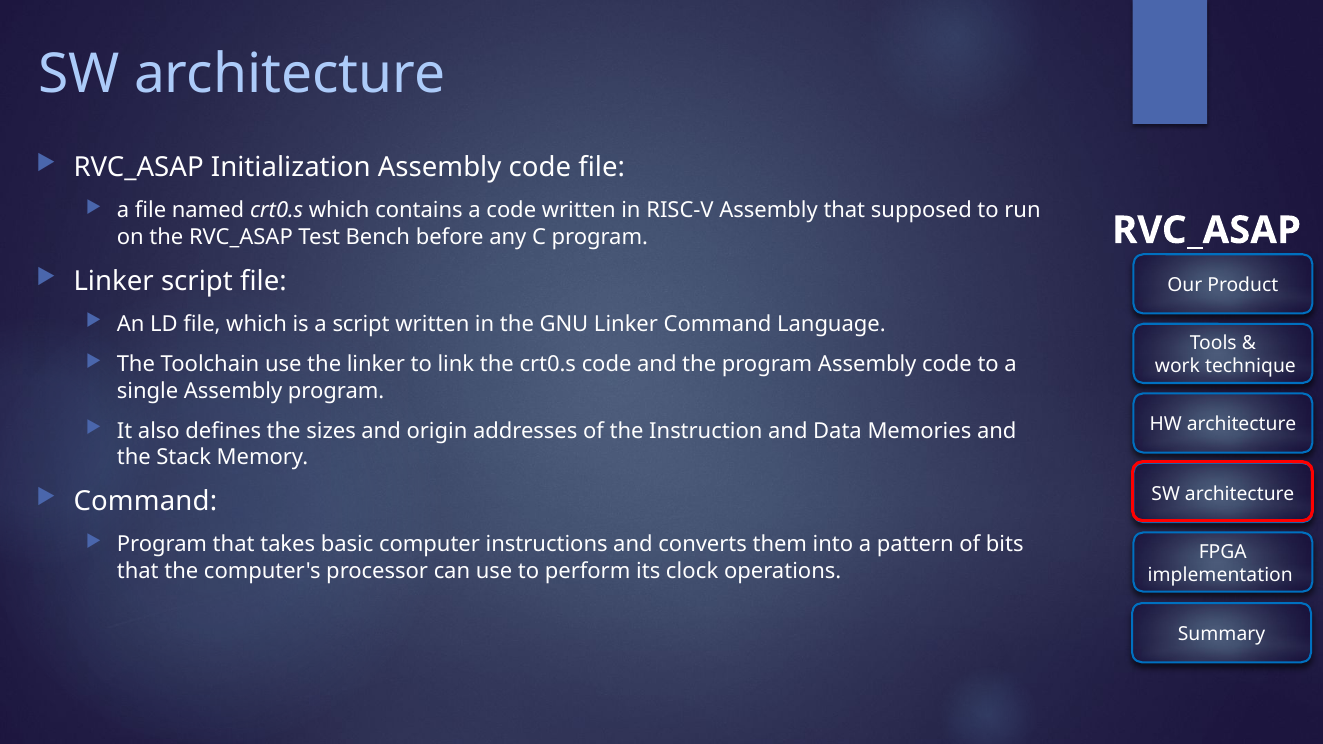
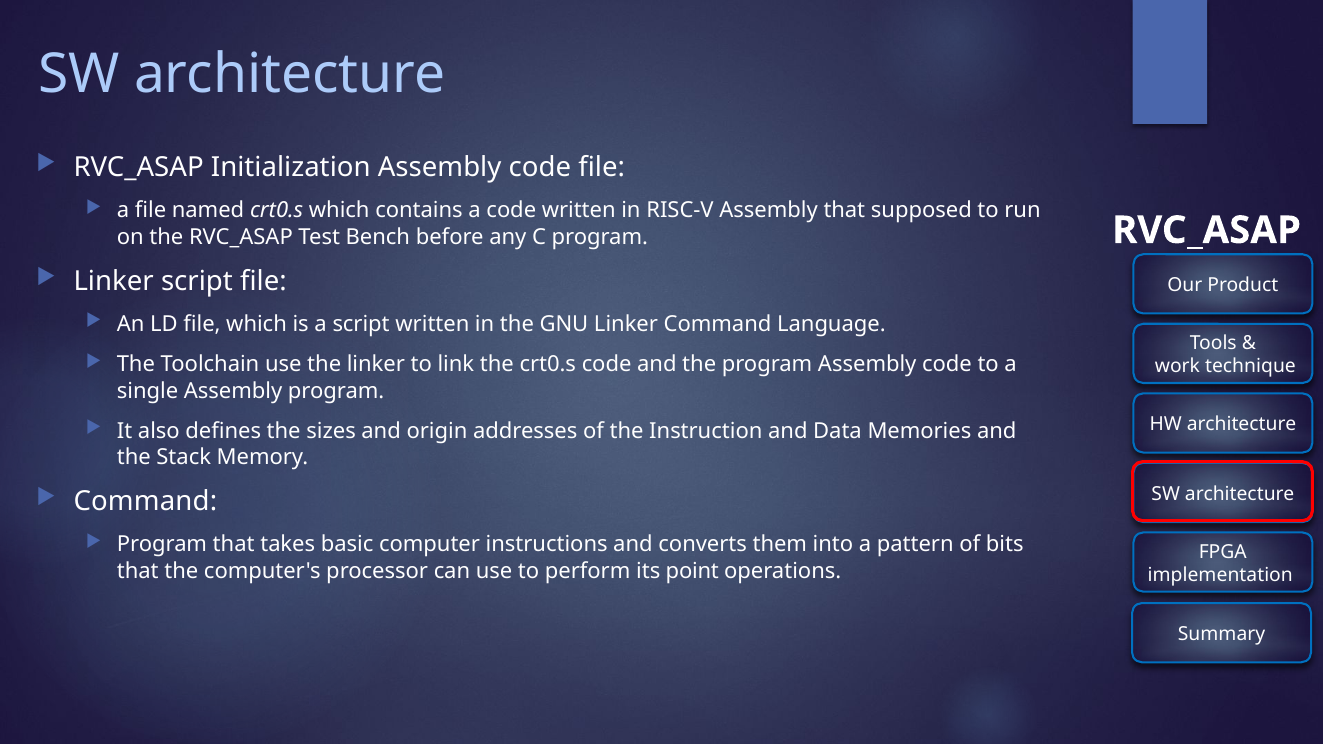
clock: clock -> point (692, 571)
